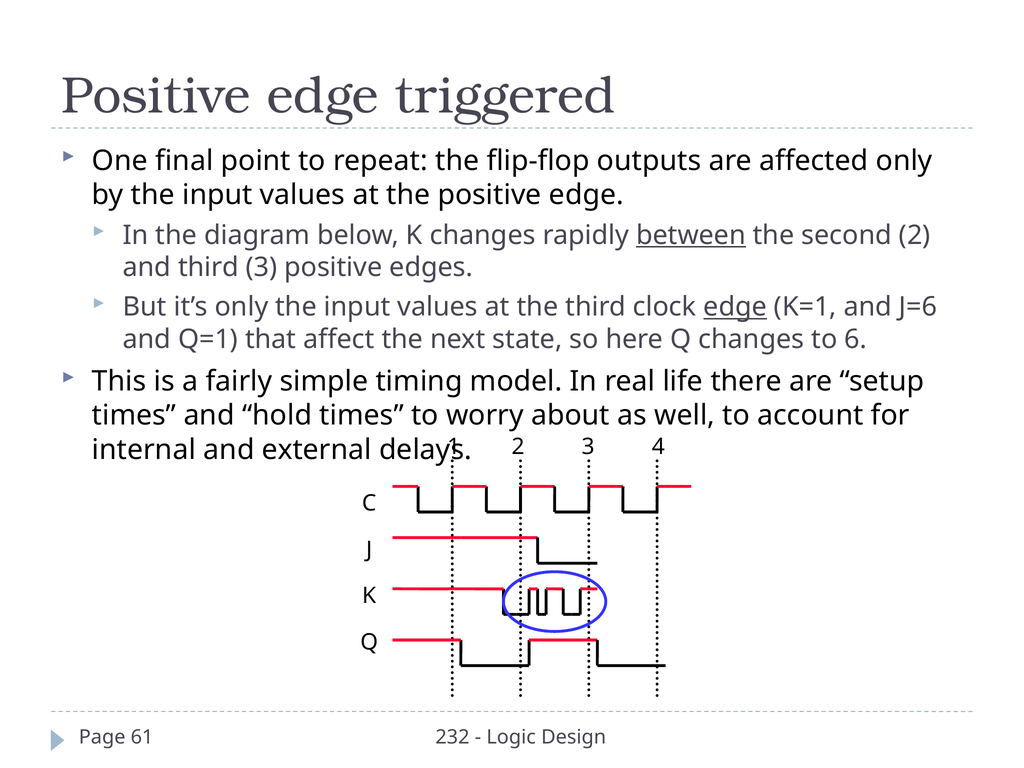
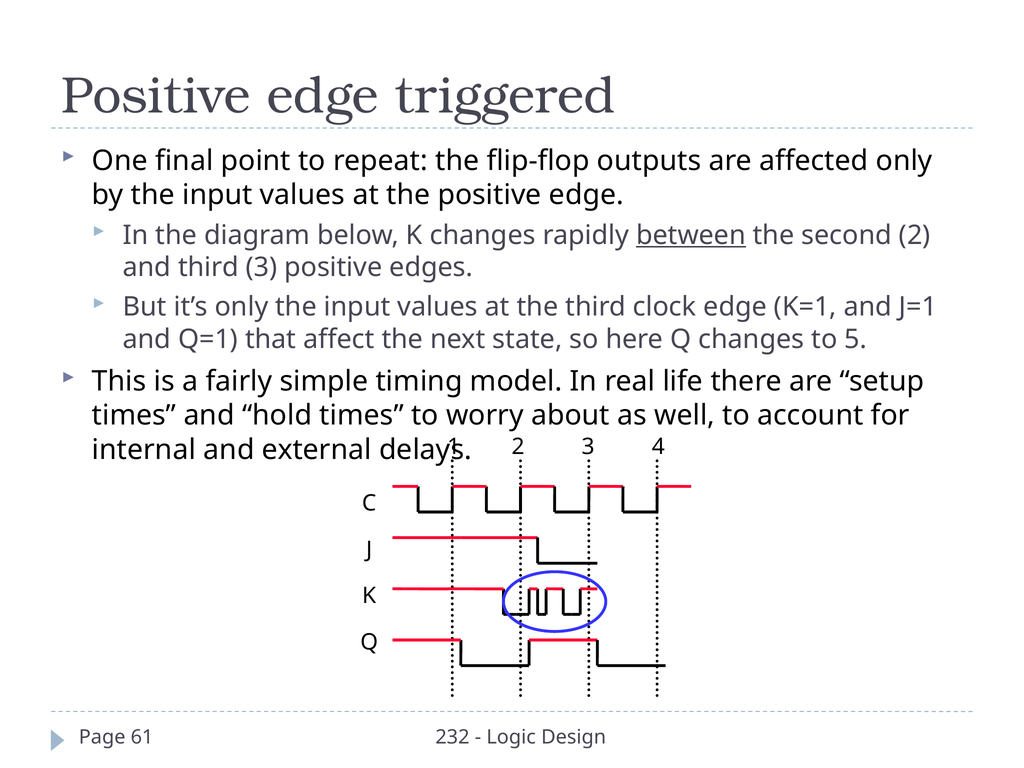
edge underline: present -> none (735, 307)
J=6: J=6 -> J=1 (918, 307)
6: 6 -> 5 (856, 339)
